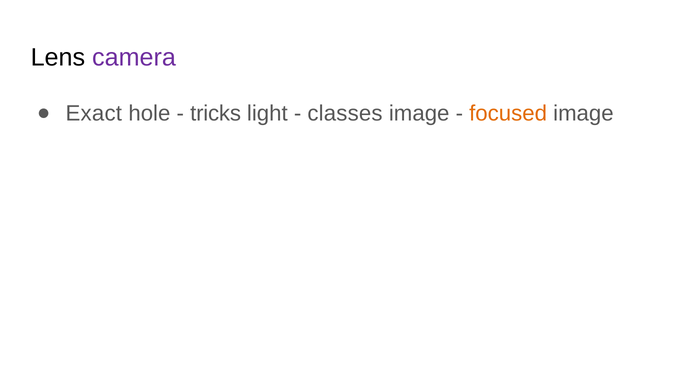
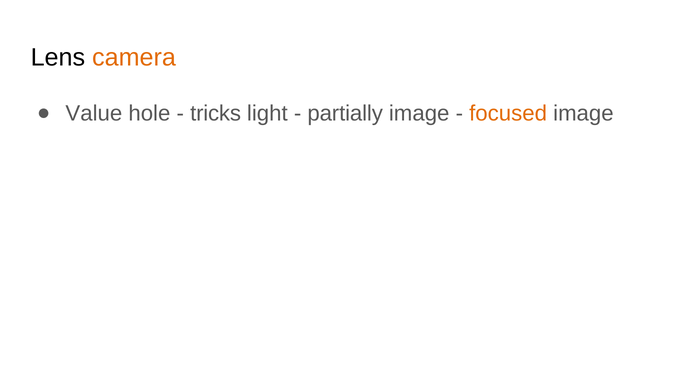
camera colour: purple -> orange (134, 58)
Exact: Exact -> Value (94, 114)
classes: classes -> partially (345, 114)
